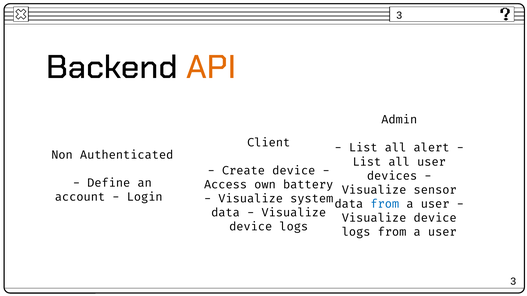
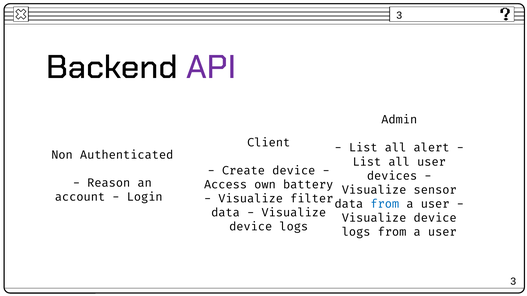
API colour: orange -> purple (211, 67)
Define: Define -> Reason (109, 183)
system: system -> filter (312, 199)
